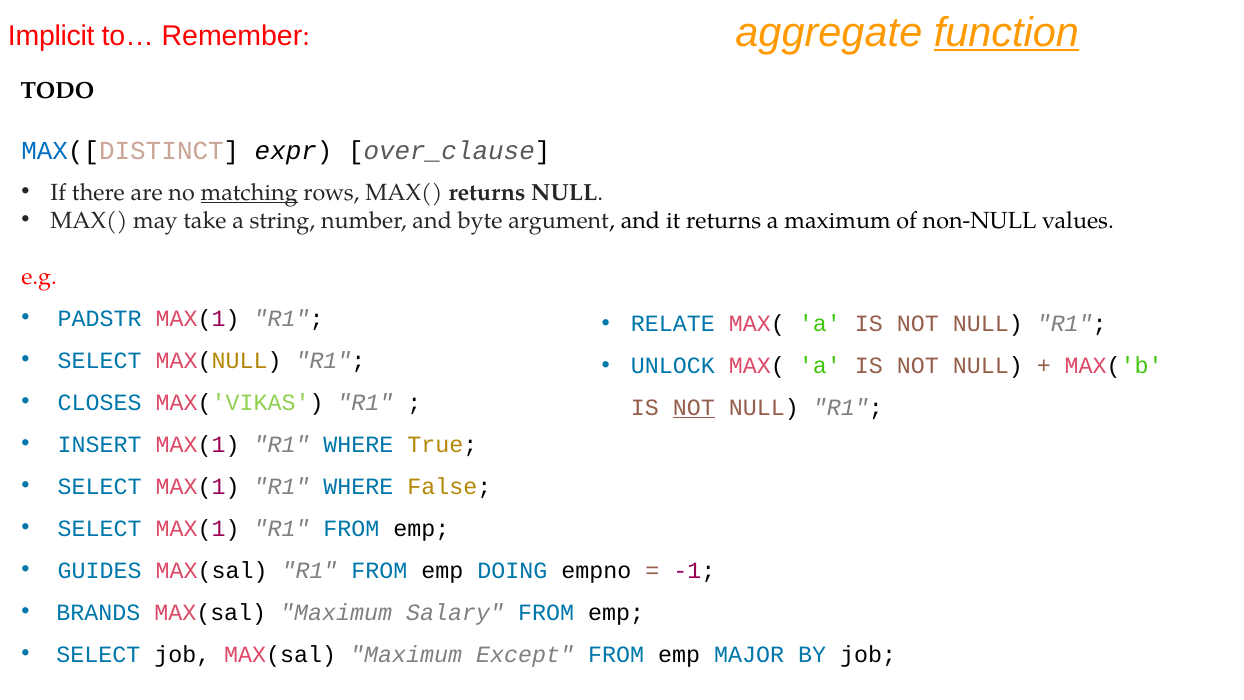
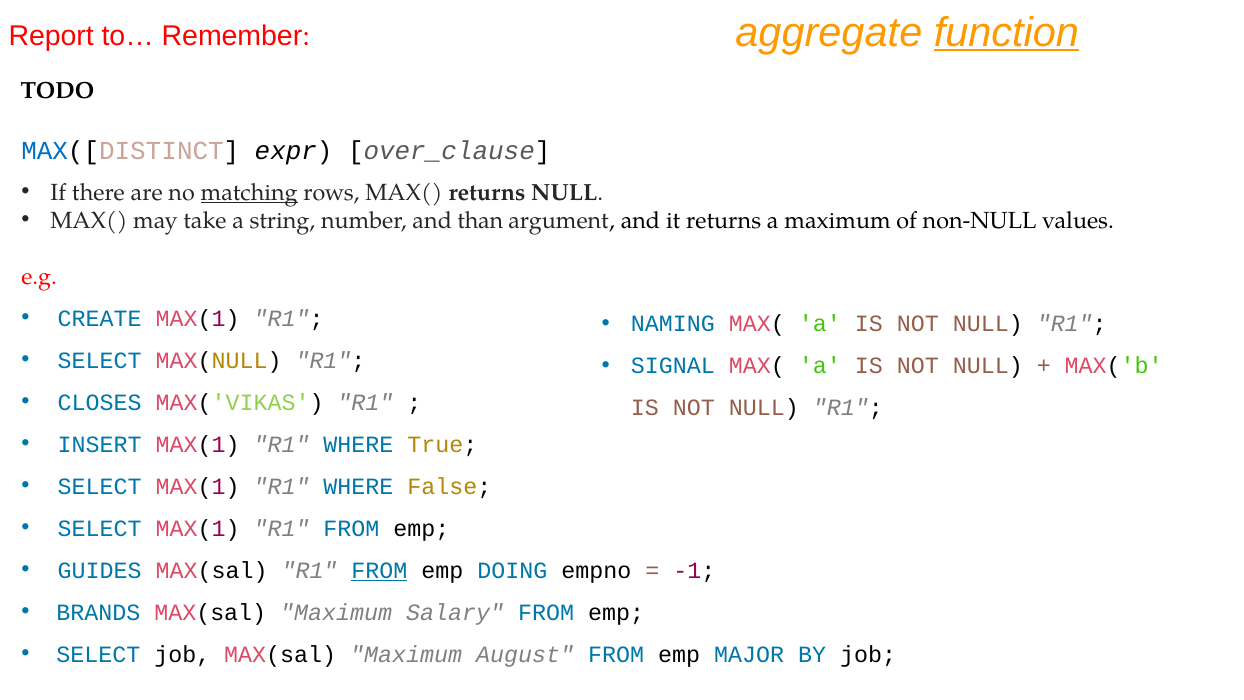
Implicit: Implicit -> Report (51, 36)
byte: byte -> than (480, 220)
PADSTR: PADSTR -> CREATE (100, 318)
RELATE: RELATE -> NAMING (673, 324)
UNLOCK: UNLOCK -> SIGNAL (673, 366)
NOT underline: present -> none (694, 408)
FROM underline: none -> present (379, 570)
Except: Except -> August (525, 654)
